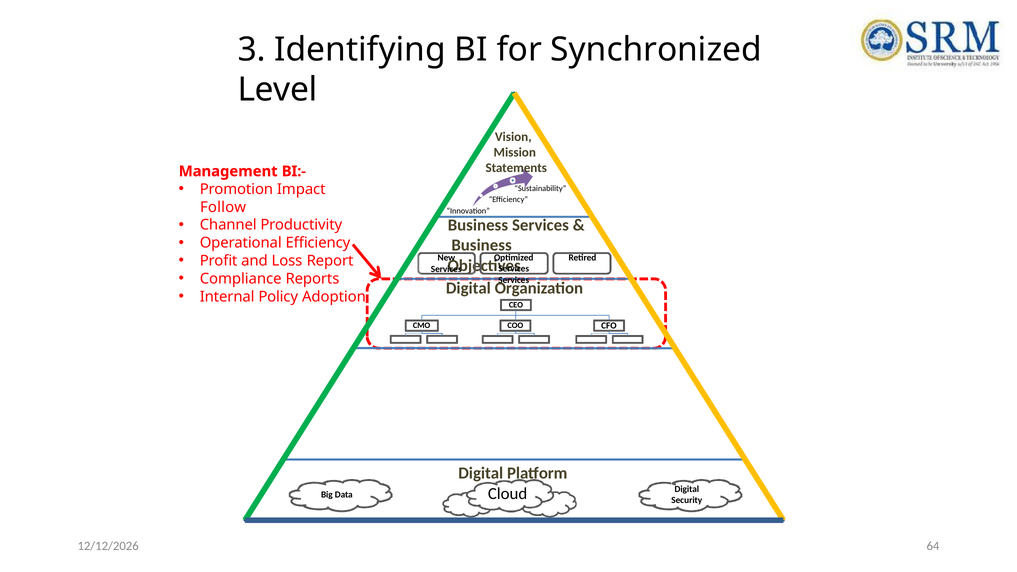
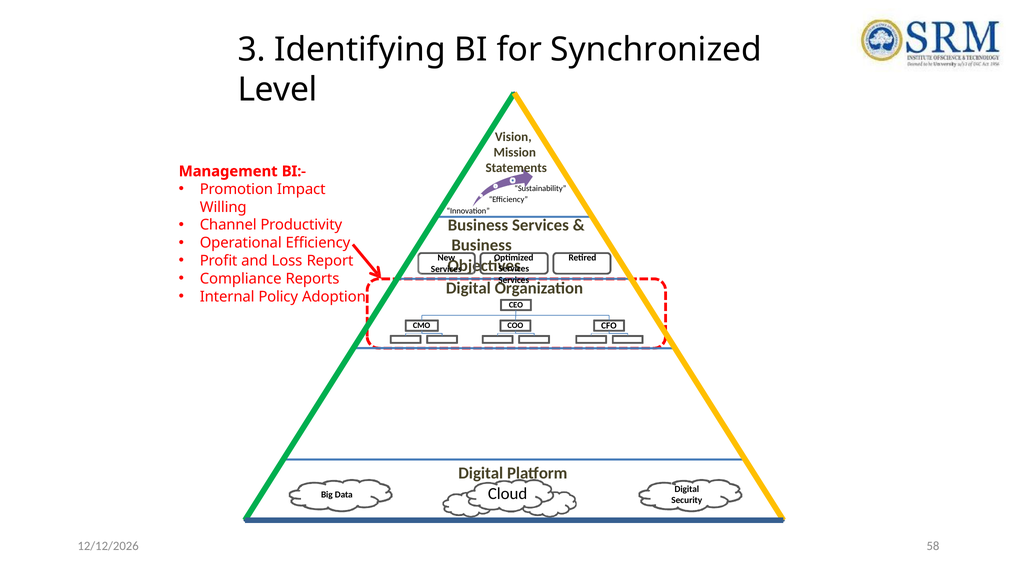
Follow: Follow -> Willing (223, 207)
64: 64 -> 58 (933, 546)
